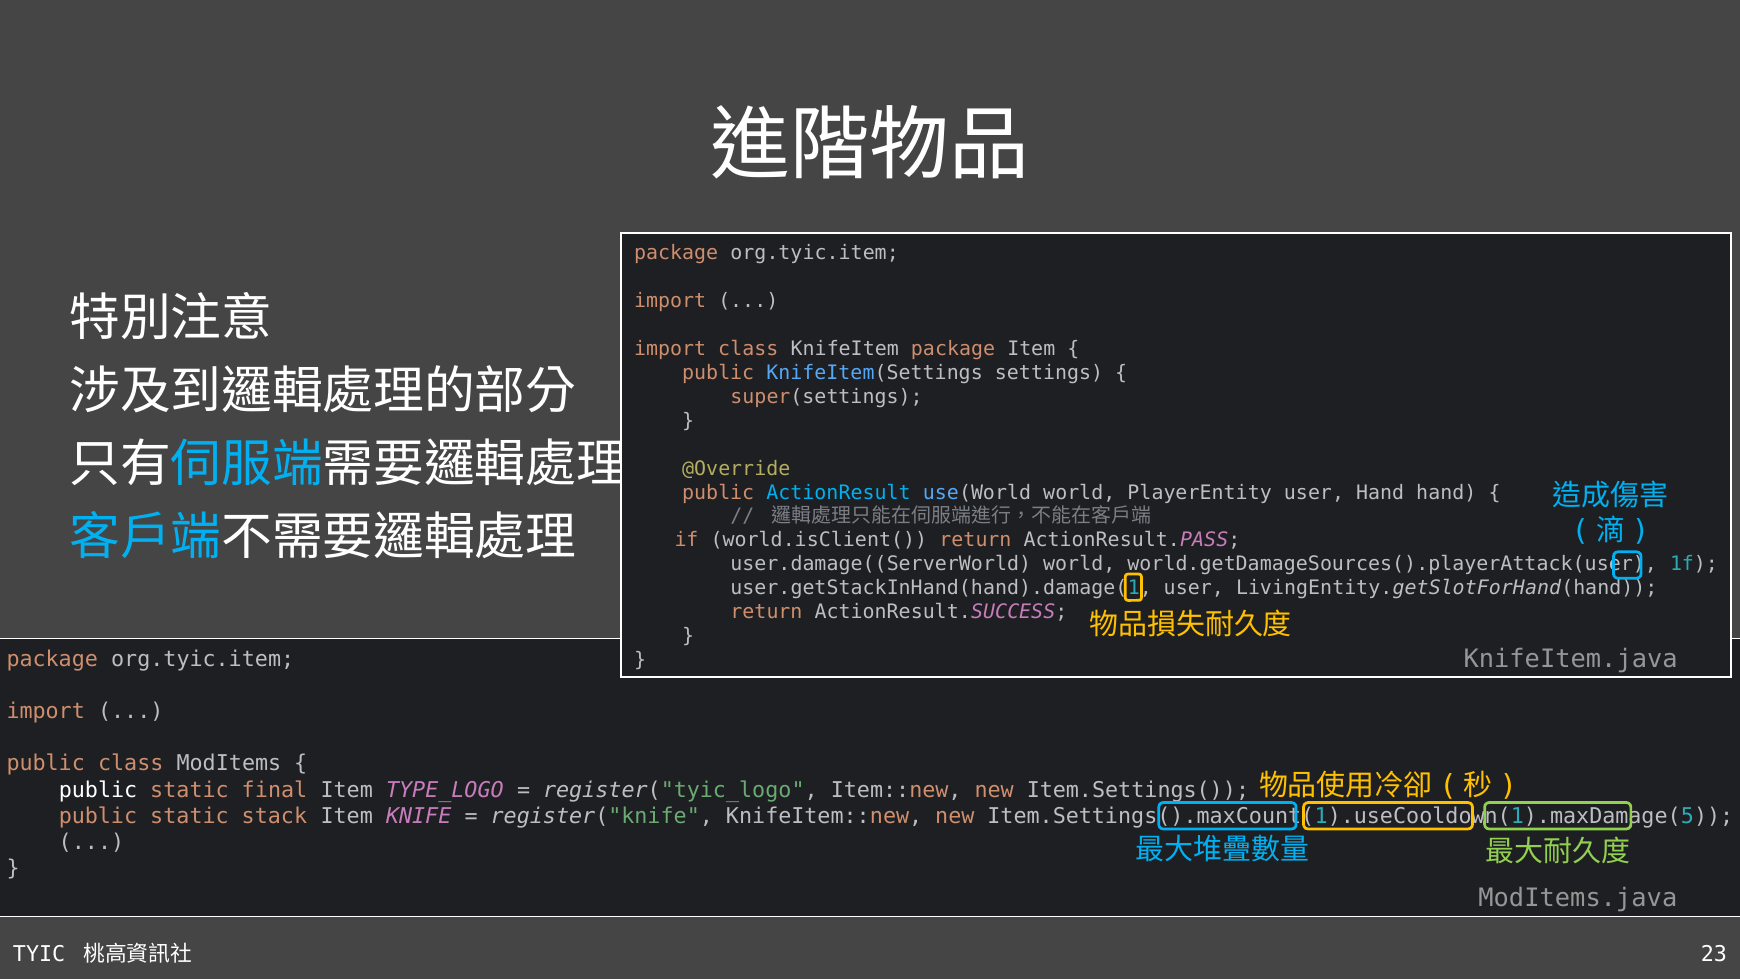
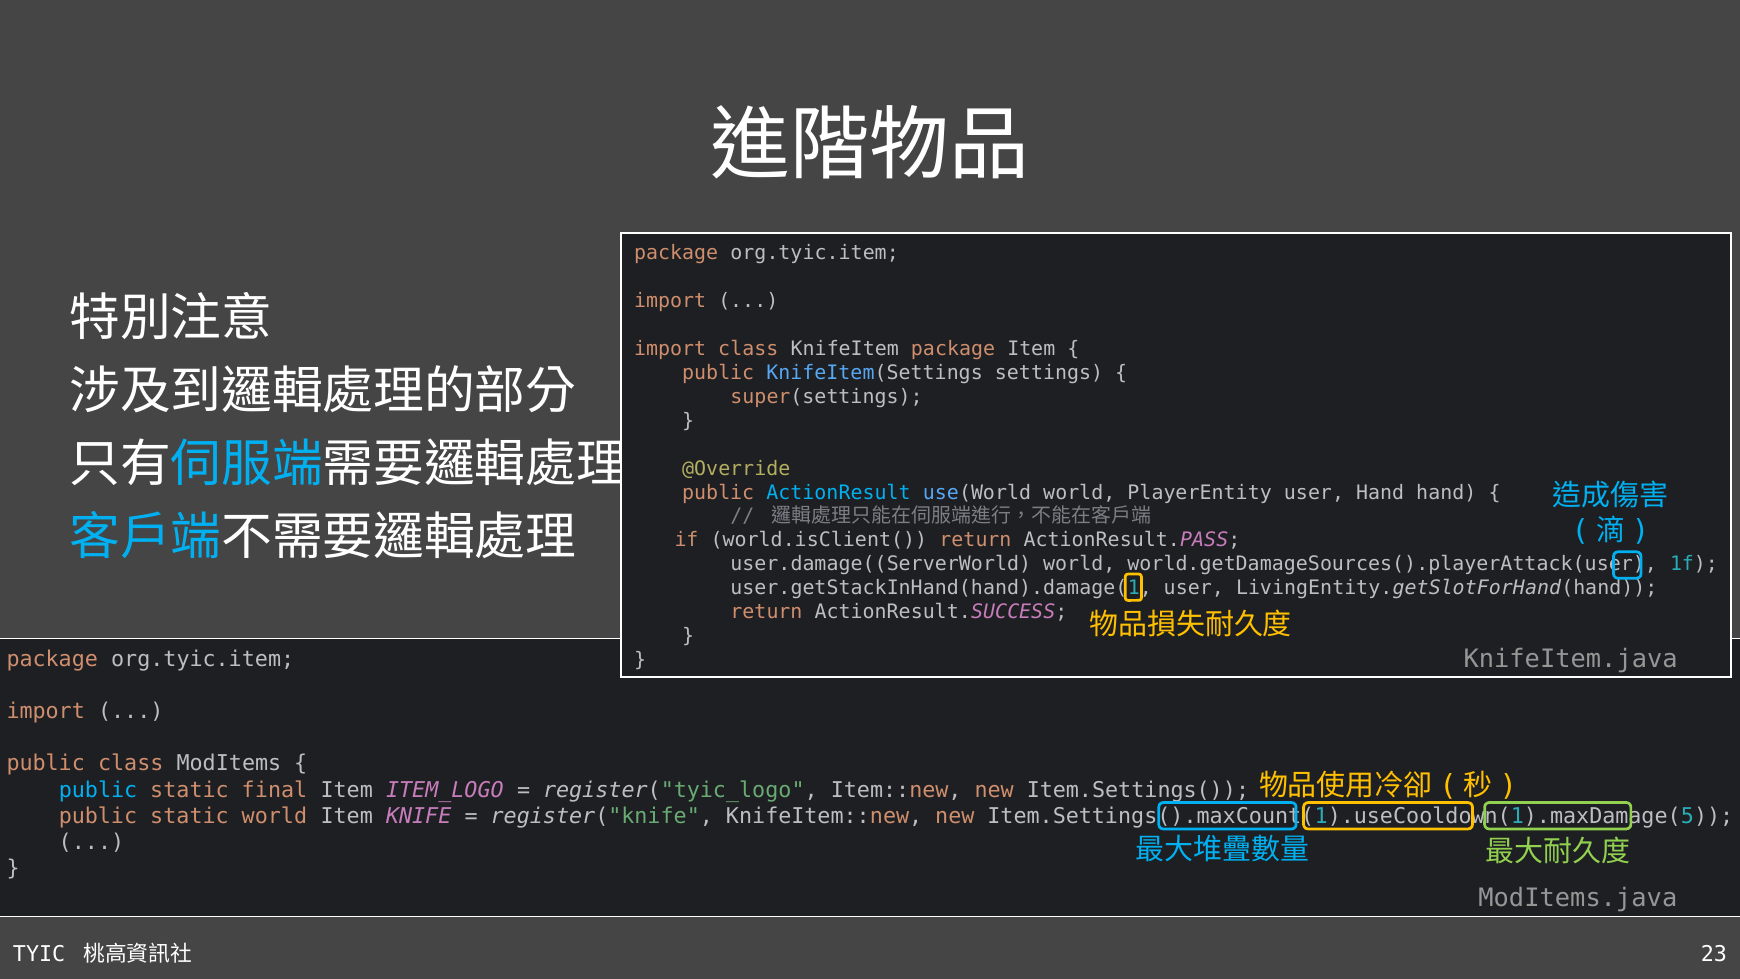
public colour: white -> light blue (98, 790)
TYPE_LOGO: TYPE_LOGO -> ITEM_LOGO (445, 790)
static stack: stack -> world (274, 816)
